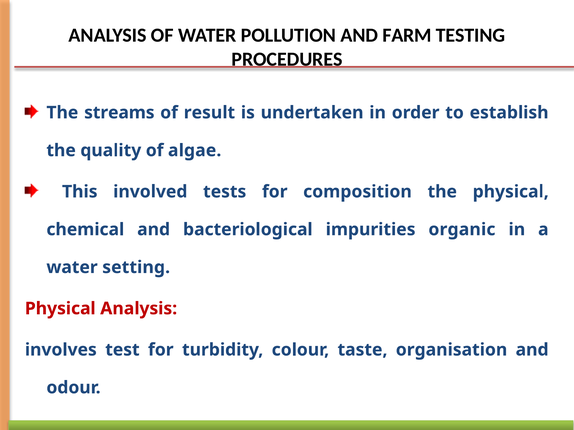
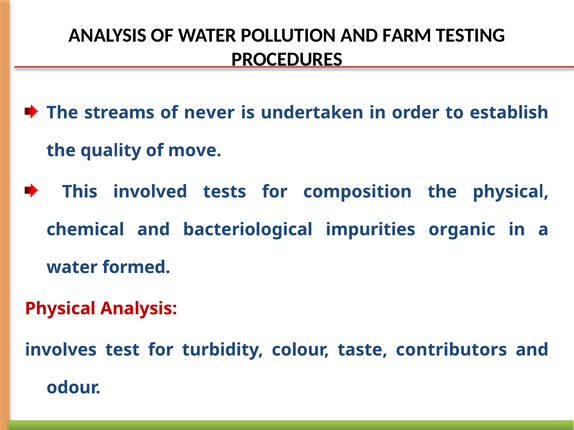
result: result -> never (209, 113)
algae: algae -> move (195, 151)
setting: setting -> formed (136, 268)
organisation: organisation -> contributors (451, 350)
